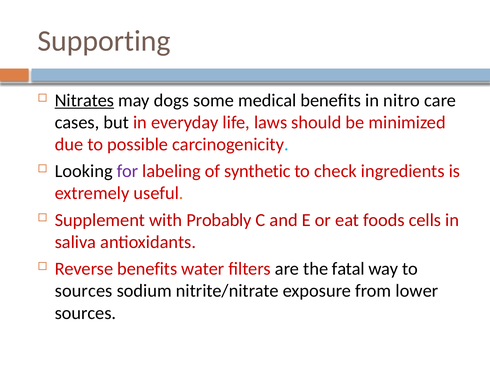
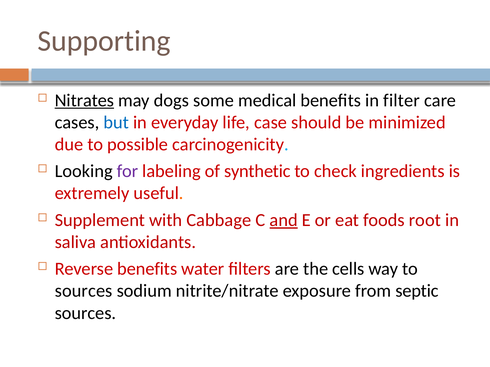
nitro: nitro -> filter (402, 100)
but colour: black -> blue (116, 123)
laws: laws -> case (271, 123)
Probably: Probably -> Cabbage (219, 220)
and underline: none -> present (284, 220)
cells: cells -> root (425, 220)
fatal: fatal -> cells (348, 269)
lower: lower -> septic (417, 291)
